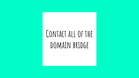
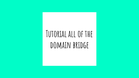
Contact: Contact -> Tutorial (56, 34)
